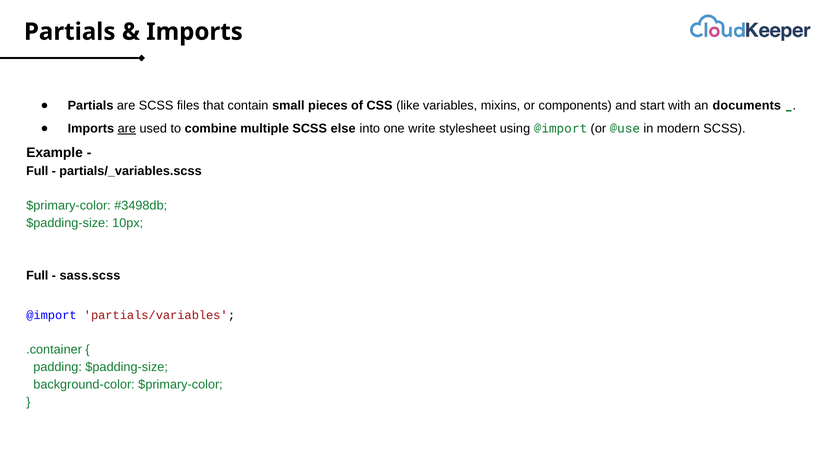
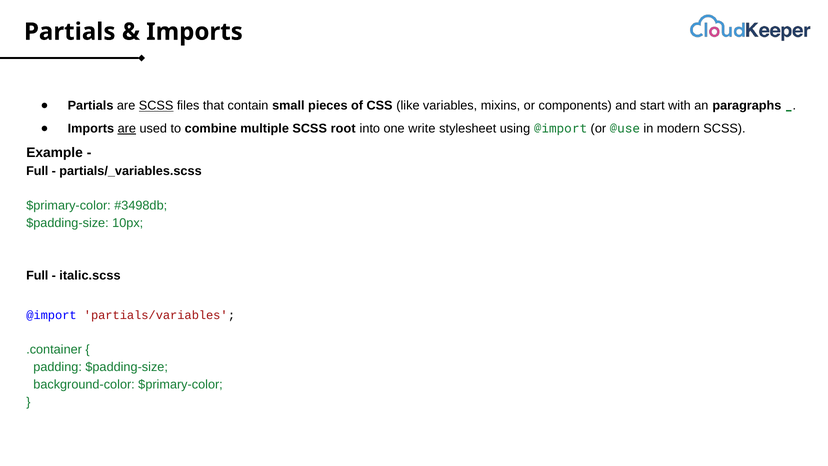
SCSS underline: none -> present (156, 106)
documents: documents -> paragraphs (747, 106)
else: else -> root (343, 129)
sass.scss: sass.scss -> italic.scss (90, 275)
